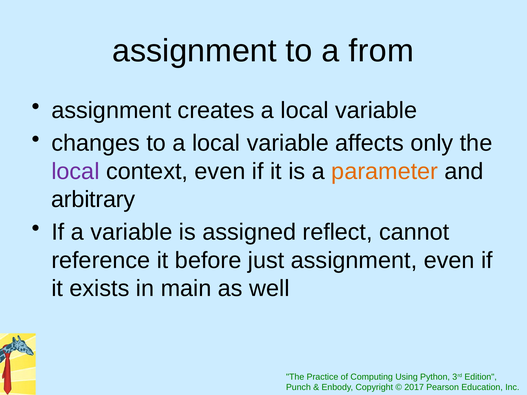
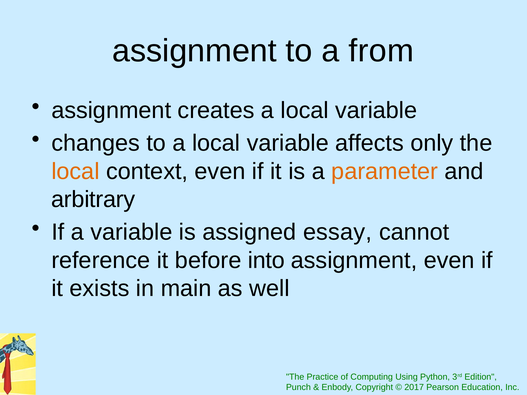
local colour: purple -> orange (75, 171)
reflect: reflect -> essay (337, 232)
just: just -> into (266, 261)
